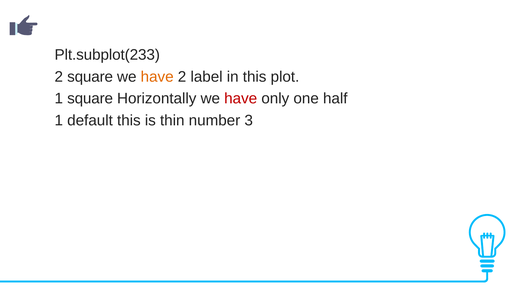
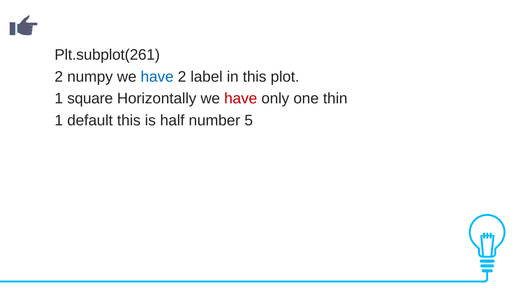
Plt.subplot(233: Plt.subplot(233 -> Plt.subplot(261 (107, 55)
2 square: square -> numpy (90, 77)
have colour: orange -> blue (157, 77)
half: half -> thin (335, 99)
thin: thin -> half (172, 121)
3: 3 -> 5 (249, 121)
